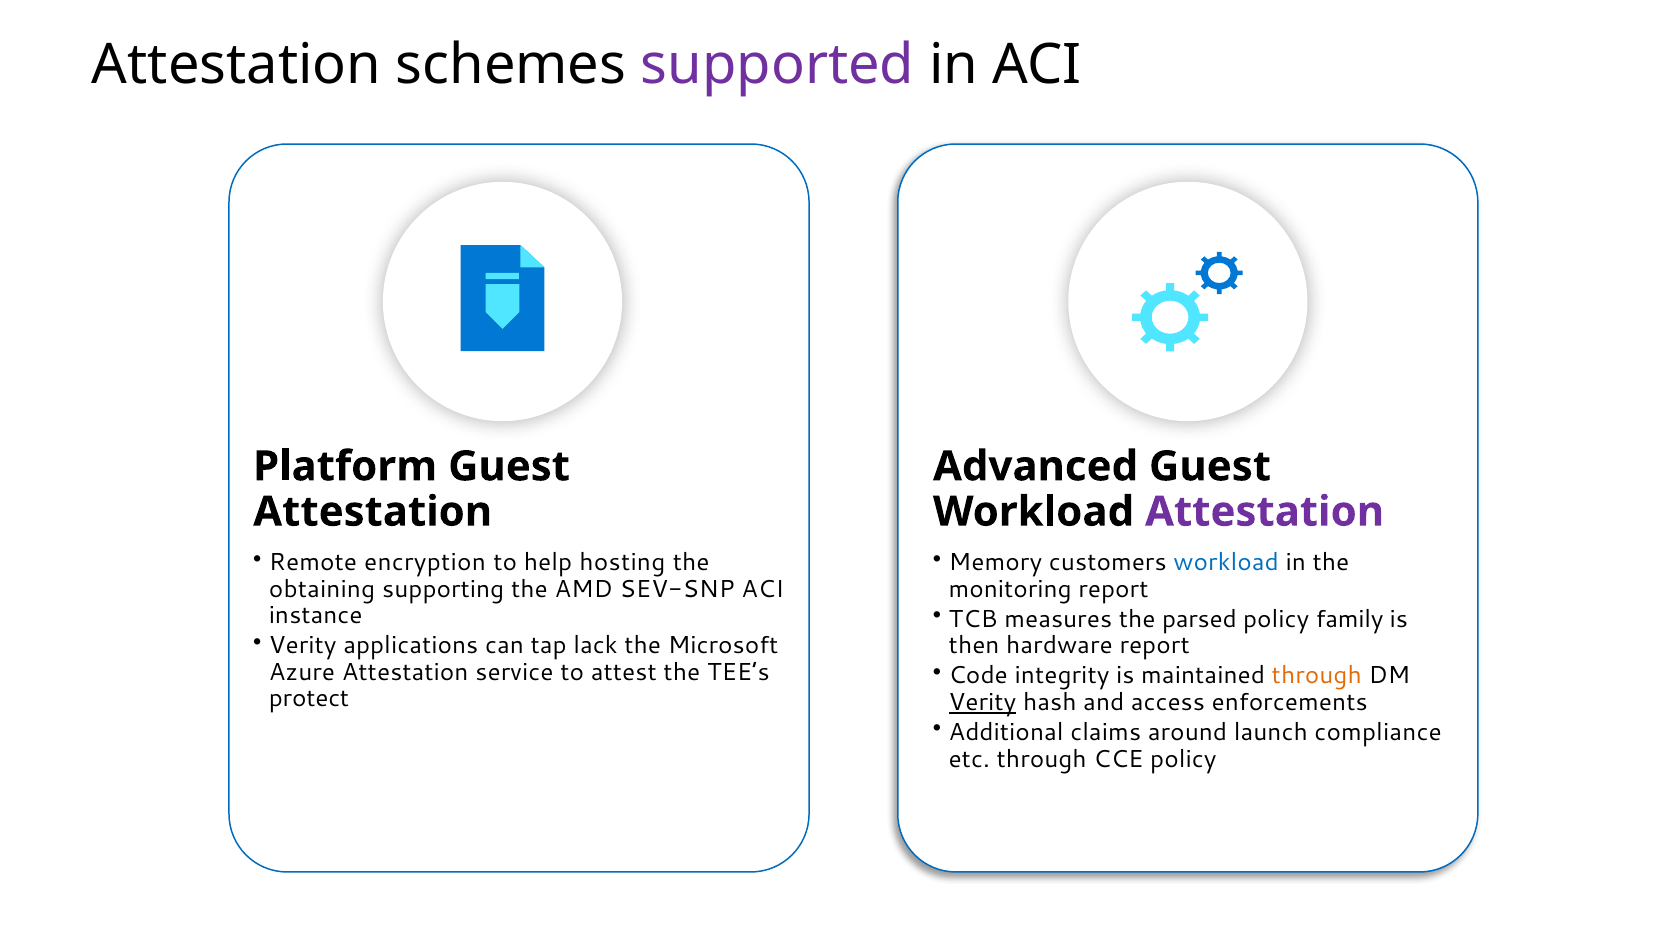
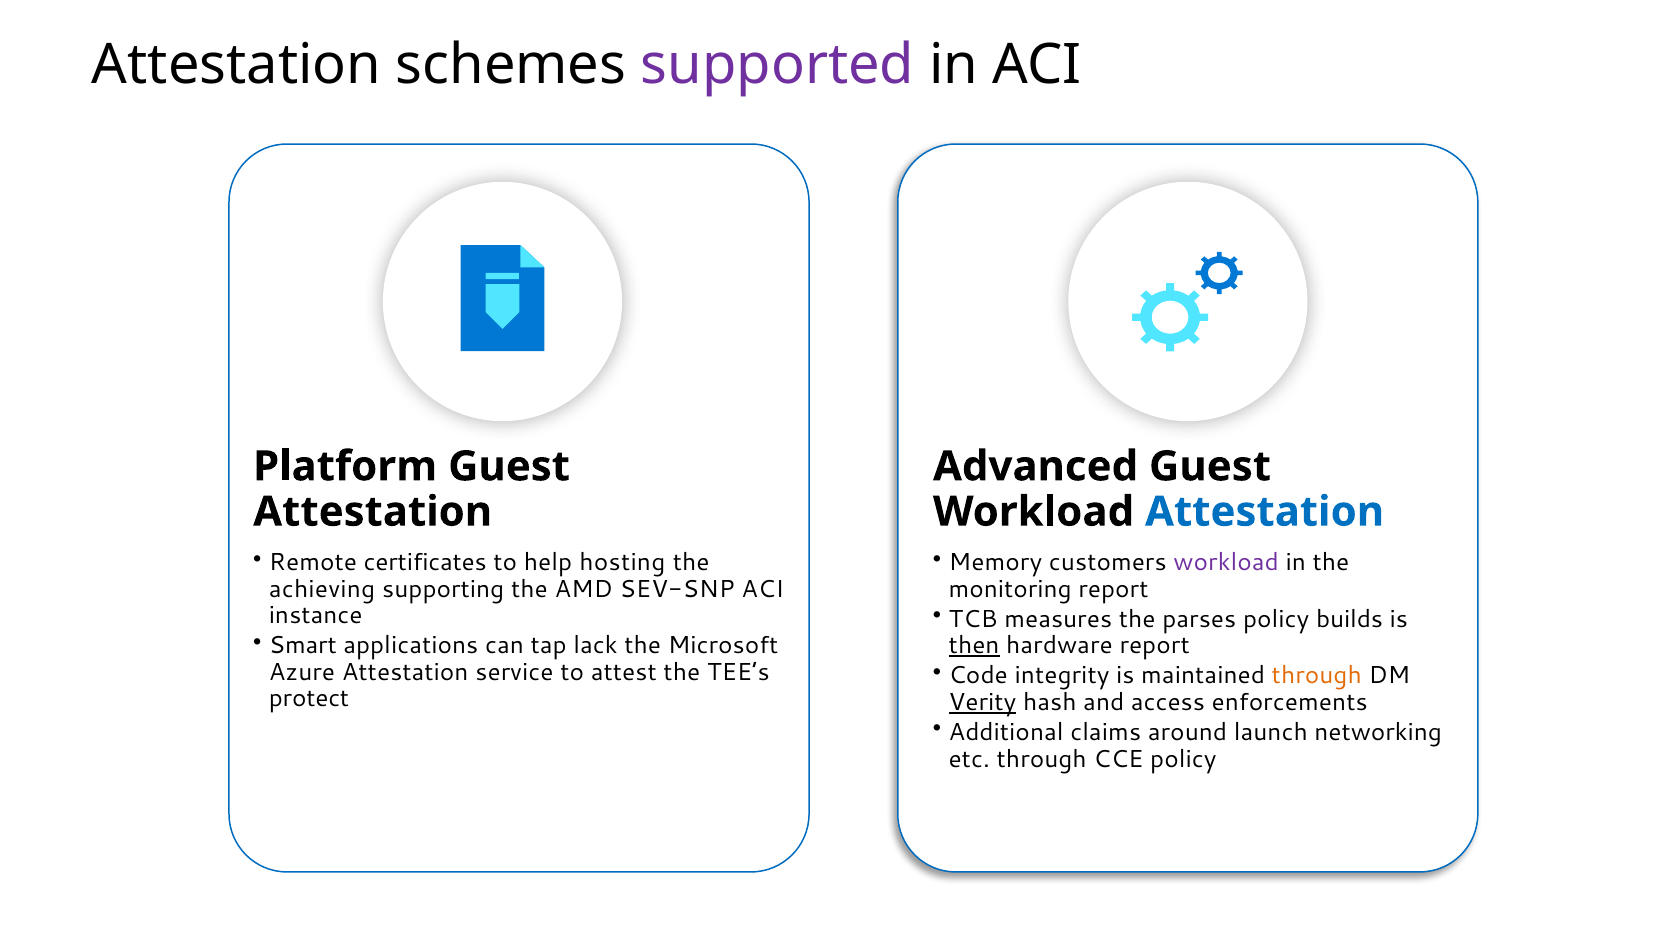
Attestation colour: purple -> blue (1265, 512)
encryption: encryption -> certificates (425, 562)
workload colour: blue -> purple (1226, 562)
obtaining: obtaining -> achieving (322, 589)
parsed: parsed -> parses (1199, 619)
family: family -> builds (1350, 619)
Verity: Verity -> Smart (303, 645)
then underline: none -> present (974, 645)
compliance: compliance -> networking (1378, 732)
